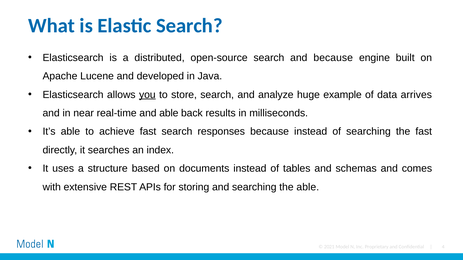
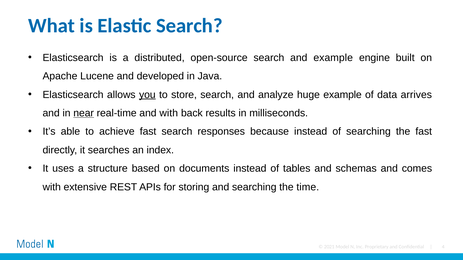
and because: because -> example (333, 58)
near underline: none -> present (84, 113)
and able: able -> with (169, 113)
the able: able -> time (308, 187)
